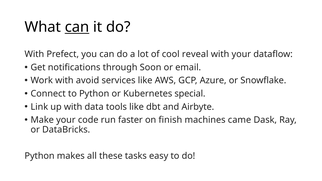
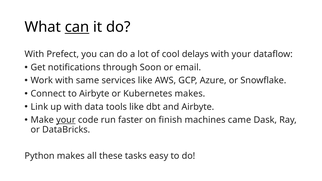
reveal: reveal -> delays (195, 54)
avoid: avoid -> same (88, 81)
to Python: Python -> Airbyte (94, 94)
Kubernetes special: special -> makes (190, 94)
your underline: none -> present (66, 120)
